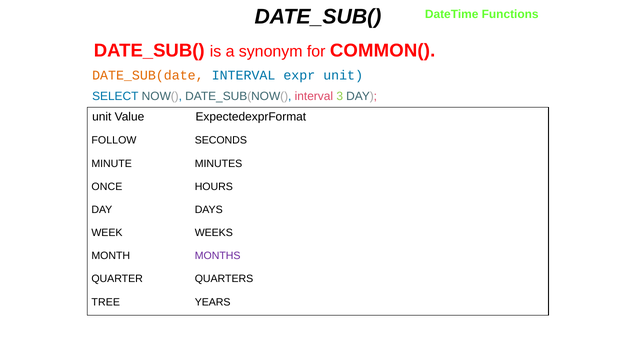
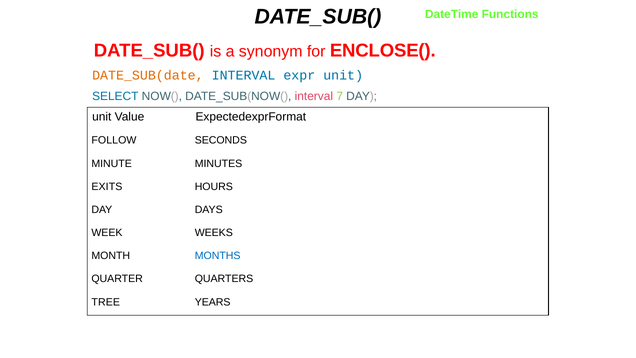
COMMON(: COMMON( -> ENCLOSE( (383, 51)
3: 3 -> 7 (340, 96)
ONCE: ONCE -> EXITS (107, 187)
MONTHS colour: purple -> blue (218, 256)
